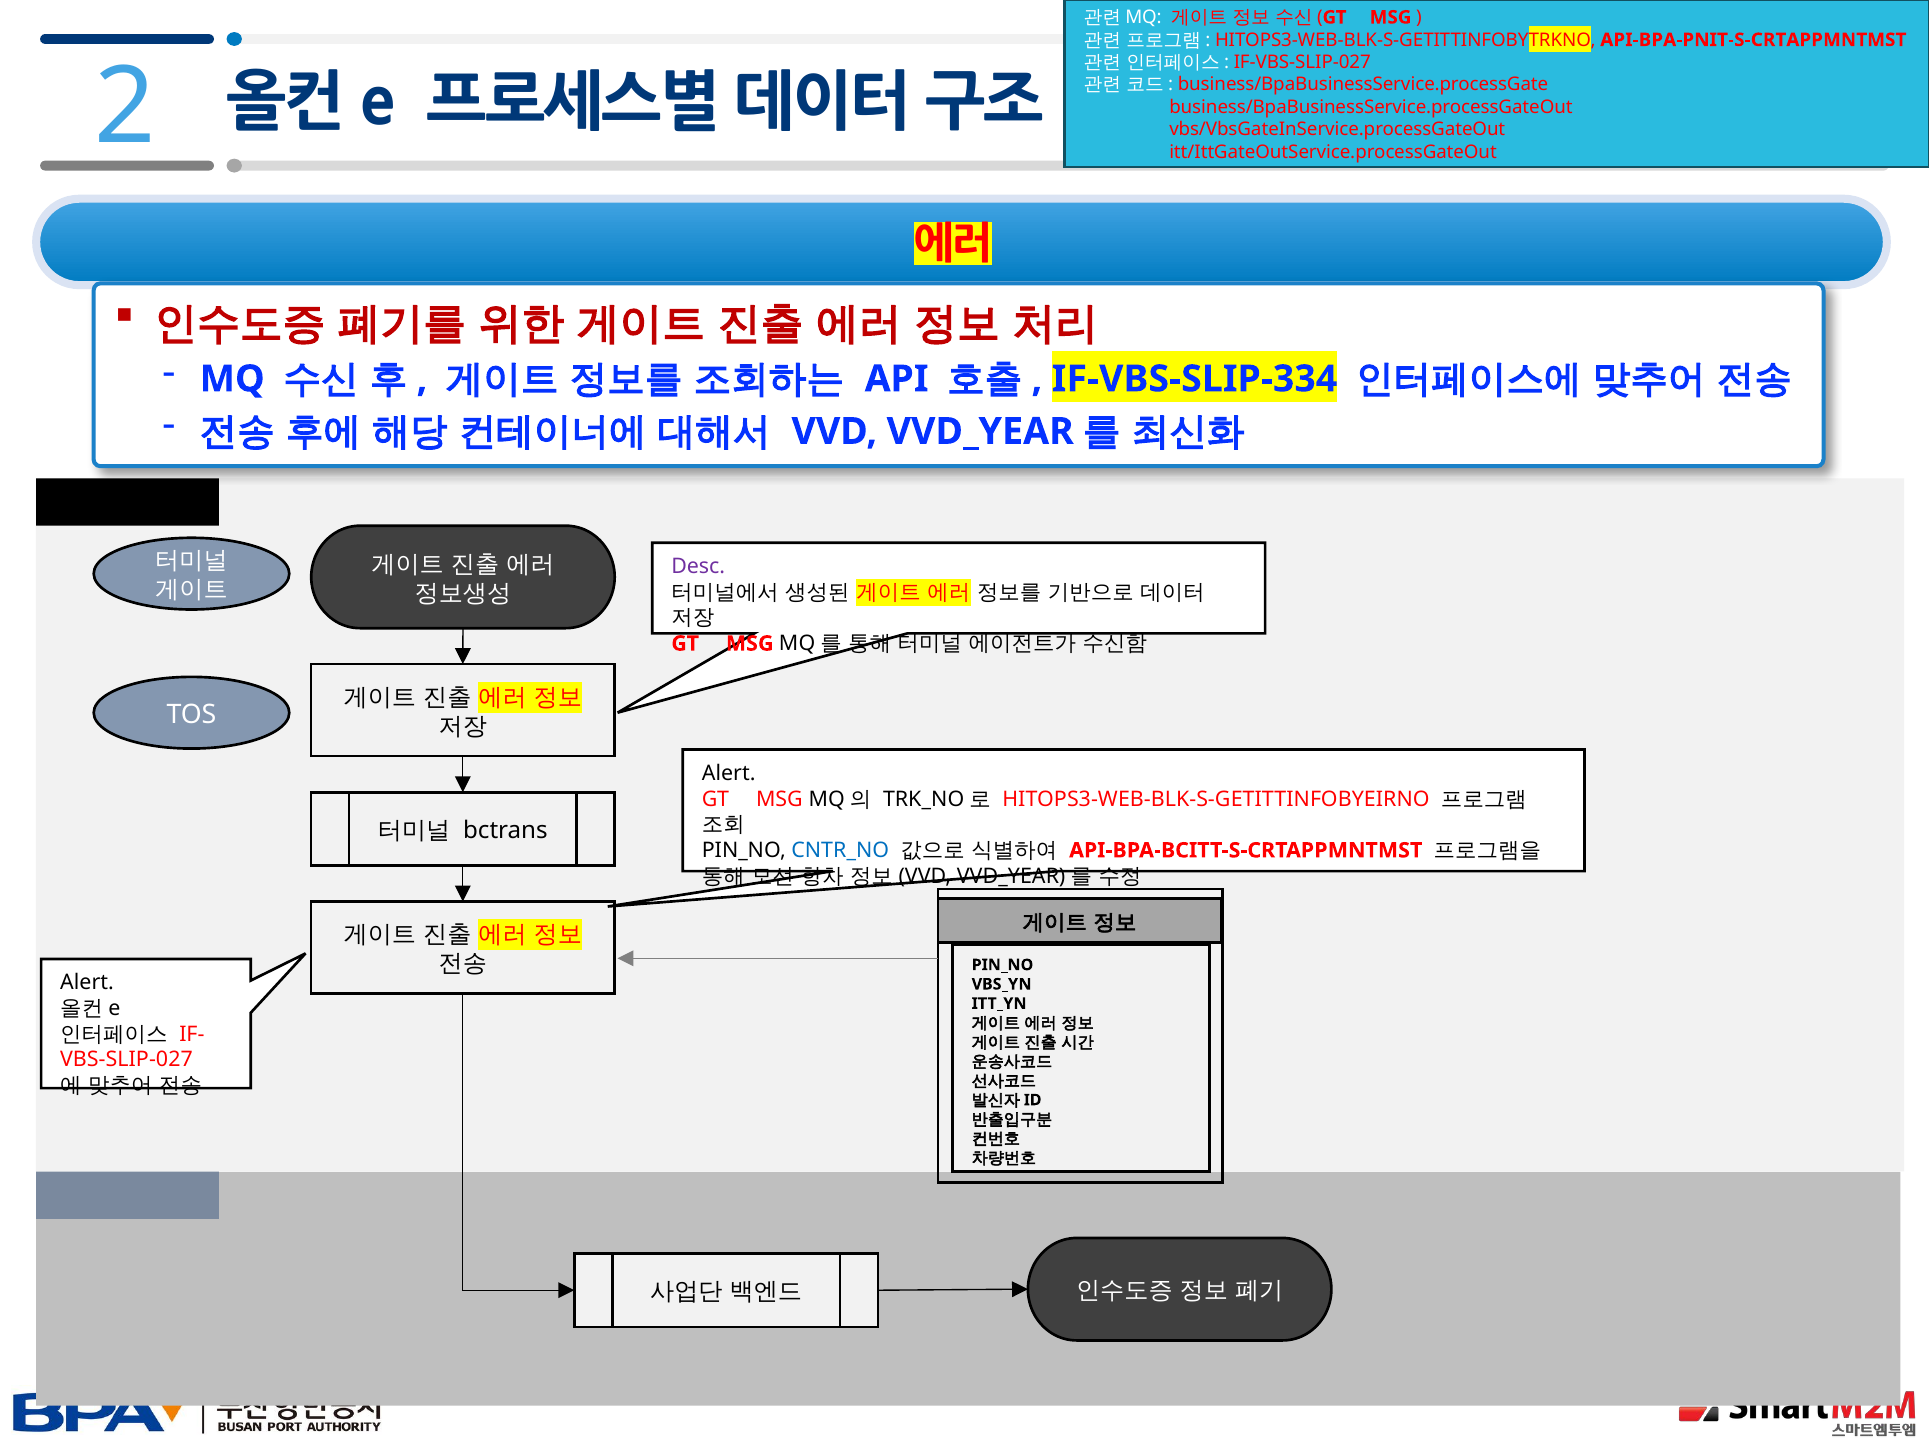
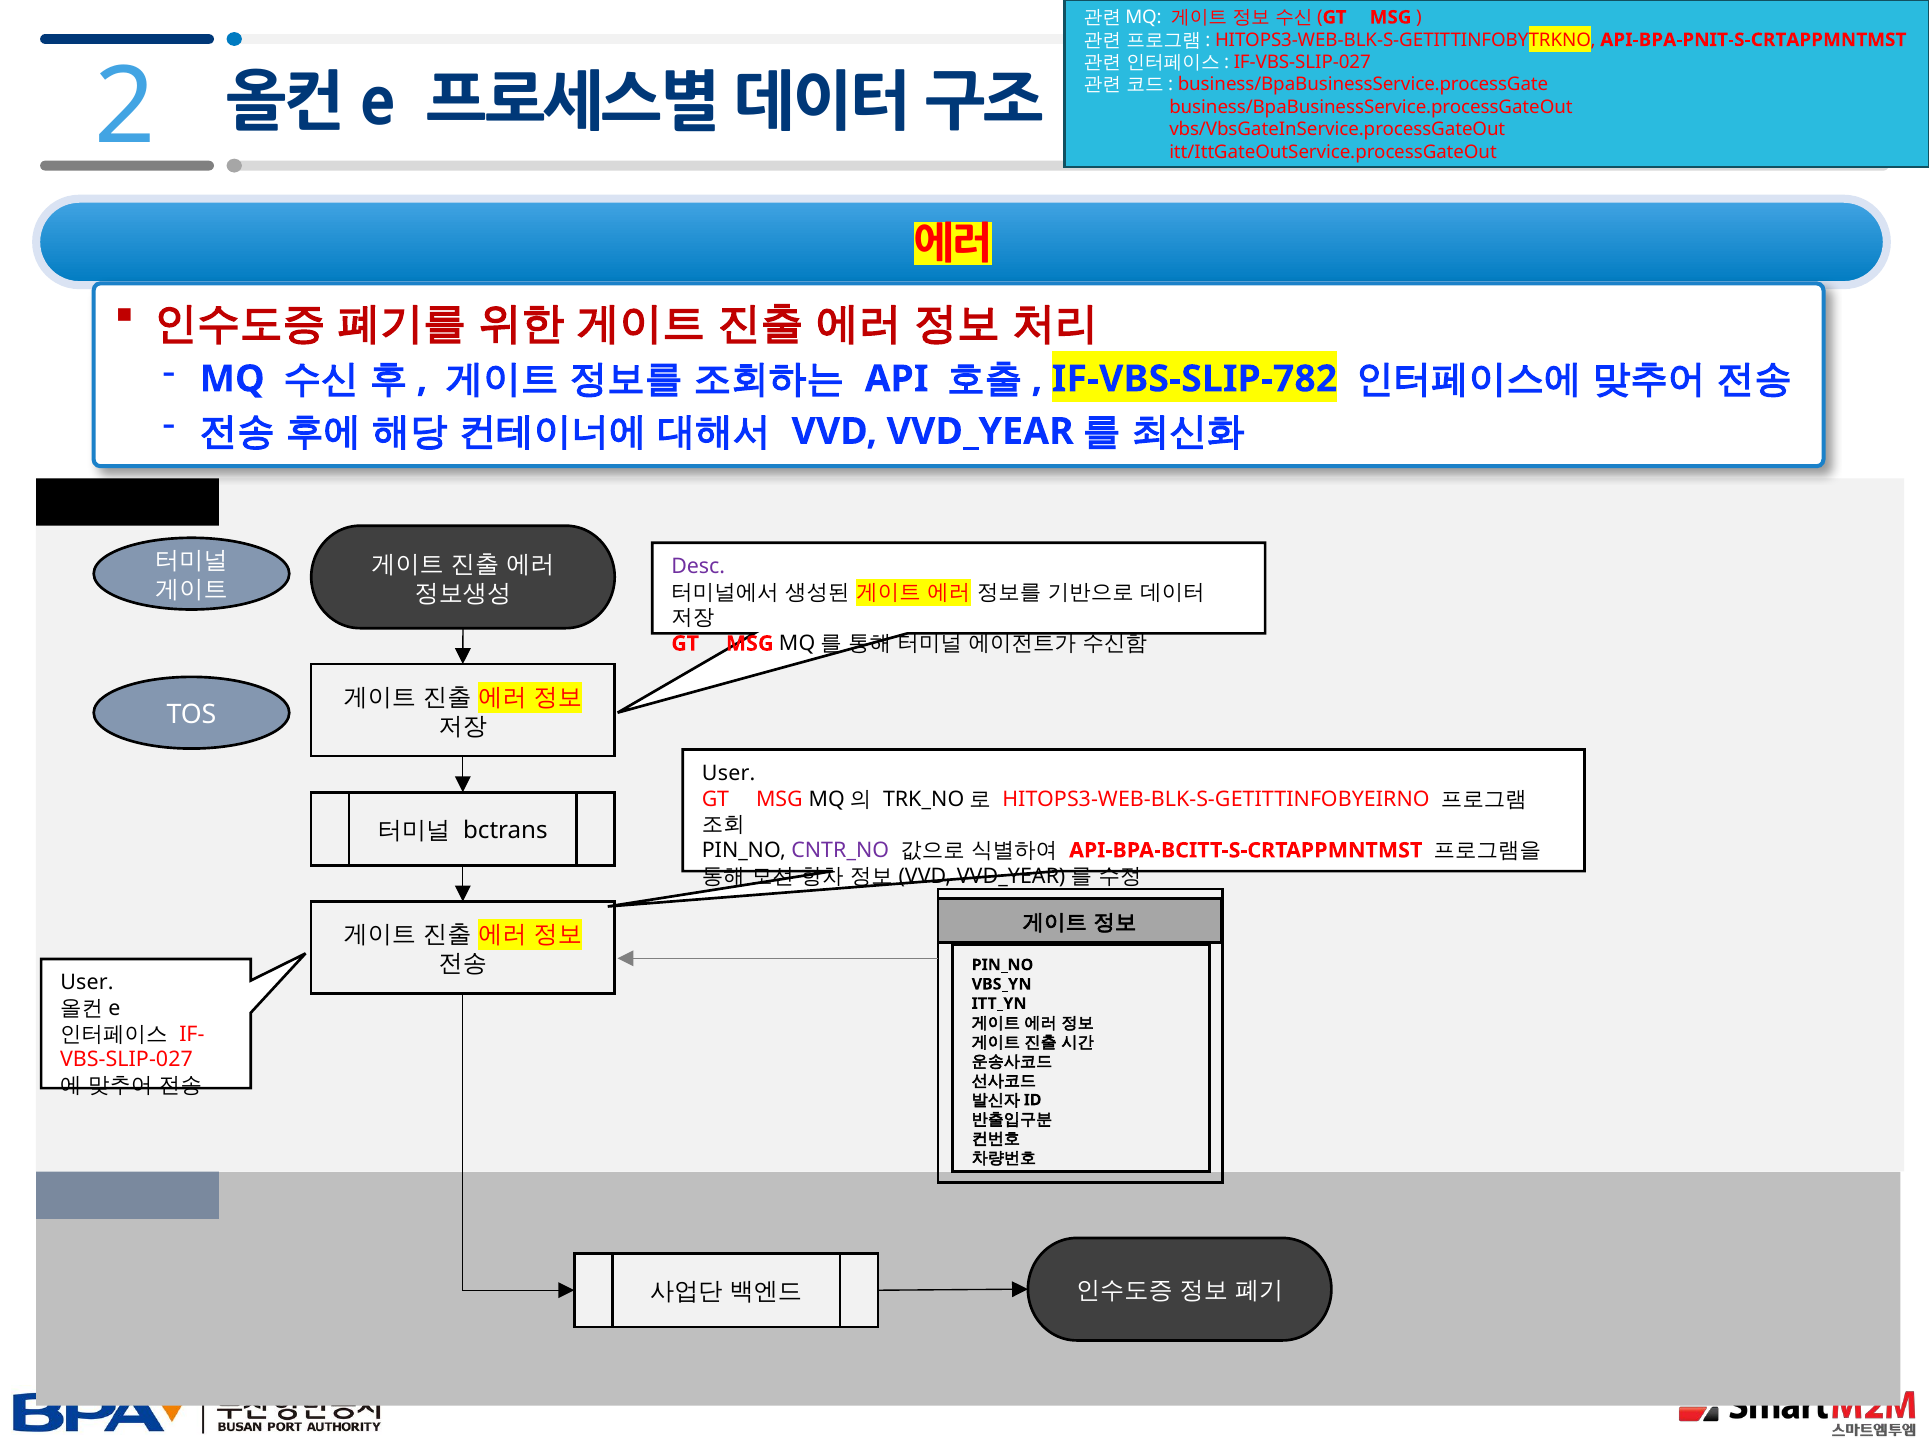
IF-VBS-SLIP-334: IF-VBS-SLIP-334 -> IF-VBS-SLIP-782 (1195, 379)
Alert: Alert -> User (729, 773)
CNTR_NO colour: blue -> purple (840, 850)
Alert: Alert -> User (87, 983)
